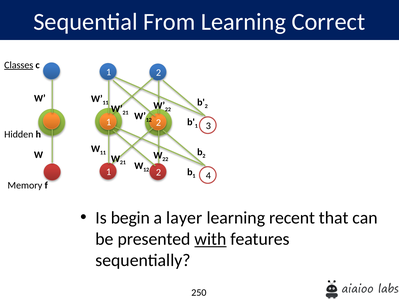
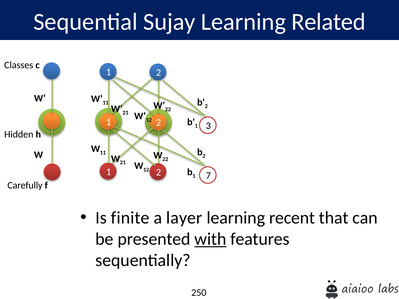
From: From -> Sujay (169, 22)
Correct: Correct -> Related (329, 22)
Classes underline: present -> none (19, 65)
4: 4 -> 7 (208, 176)
Memory: Memory -> Carefully (25, 185)
begin: begin -> finite (130, 218)
